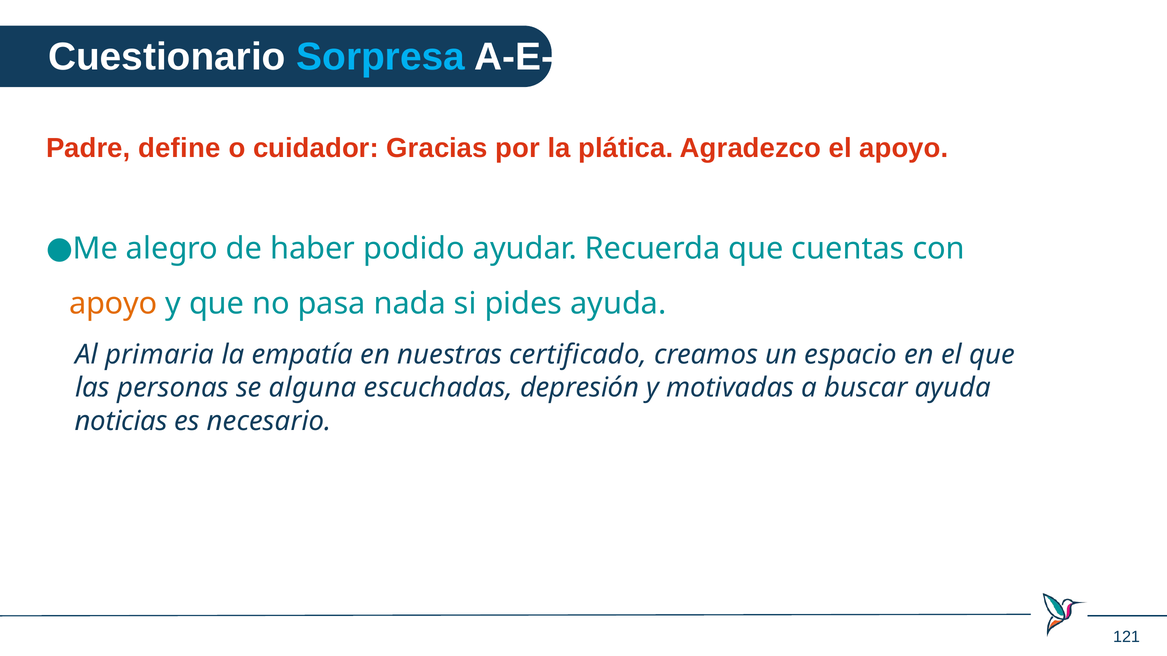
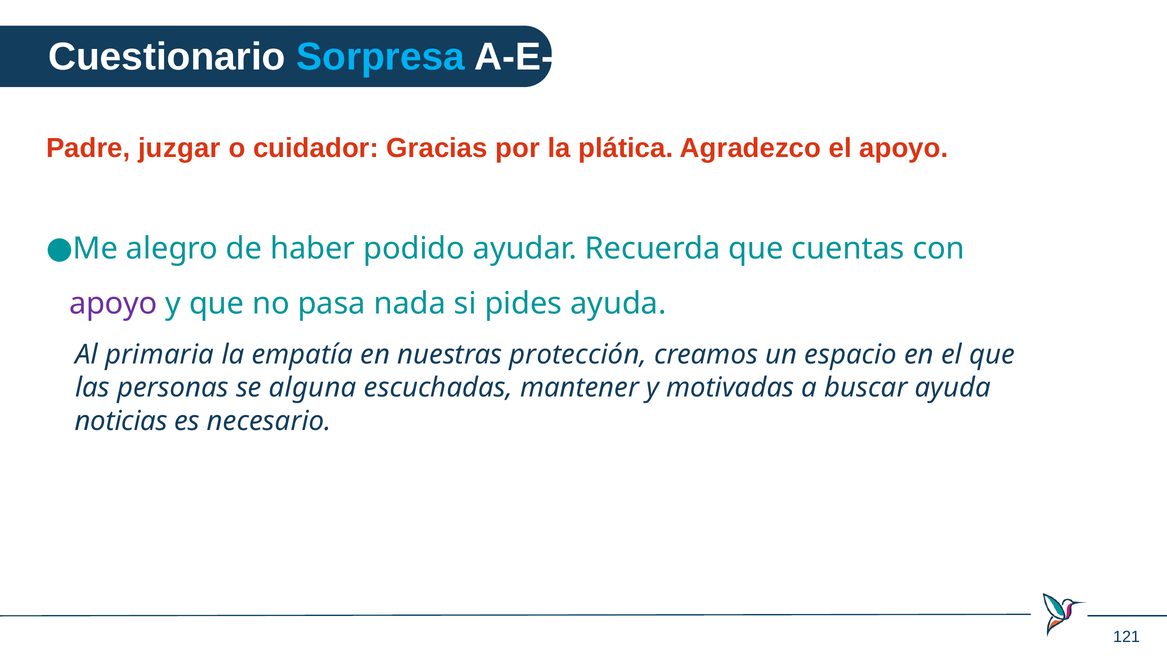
define: define -> juzgar (179, 148)
apoyo colour: orange -> purple (113, 304)
certificado: certificado -> protección (578, 355)
depresión: depresión -> mantener (580, 388)
